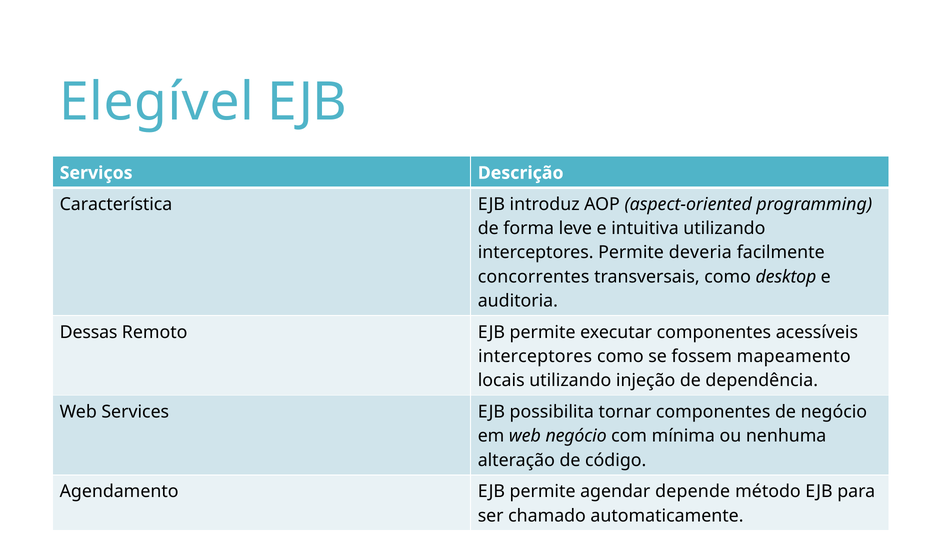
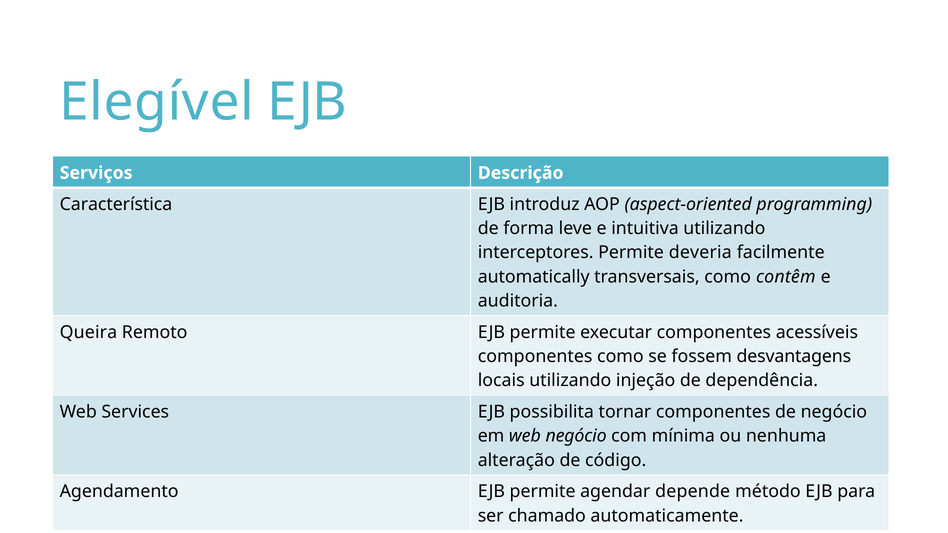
concorrentes: concorrentes -> automatically (534, 277)
desktop: desktop -> contêm (786, 277)
Dessas: Dessas -> Queira (88, 332)
interceptores: interceptores -> componentes (535, 357)
mapeamento: mapeamento -> desvantagens (794, 357)
